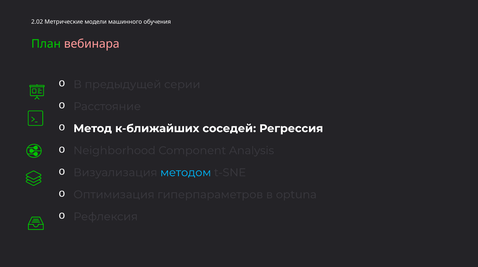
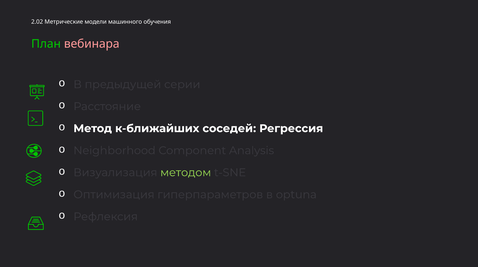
методом colour: light blue -> light green (186, 173)
